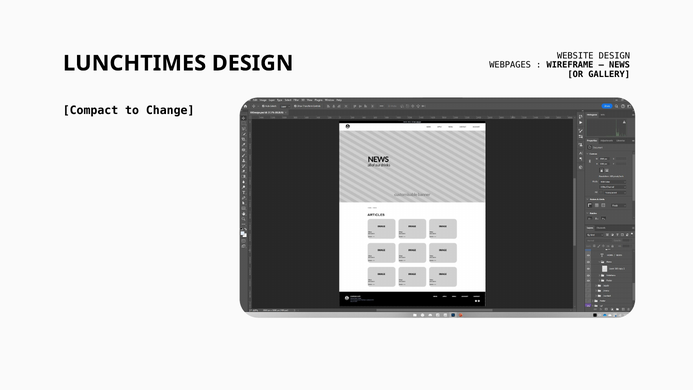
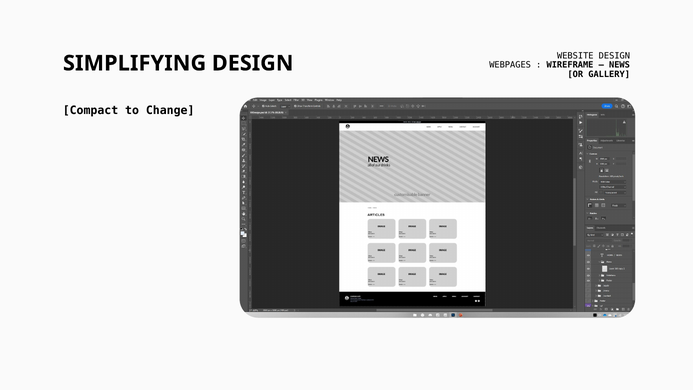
LUNCHTIMES: LUNCHTIMES -> SIMPLIFYING (135, 63)
